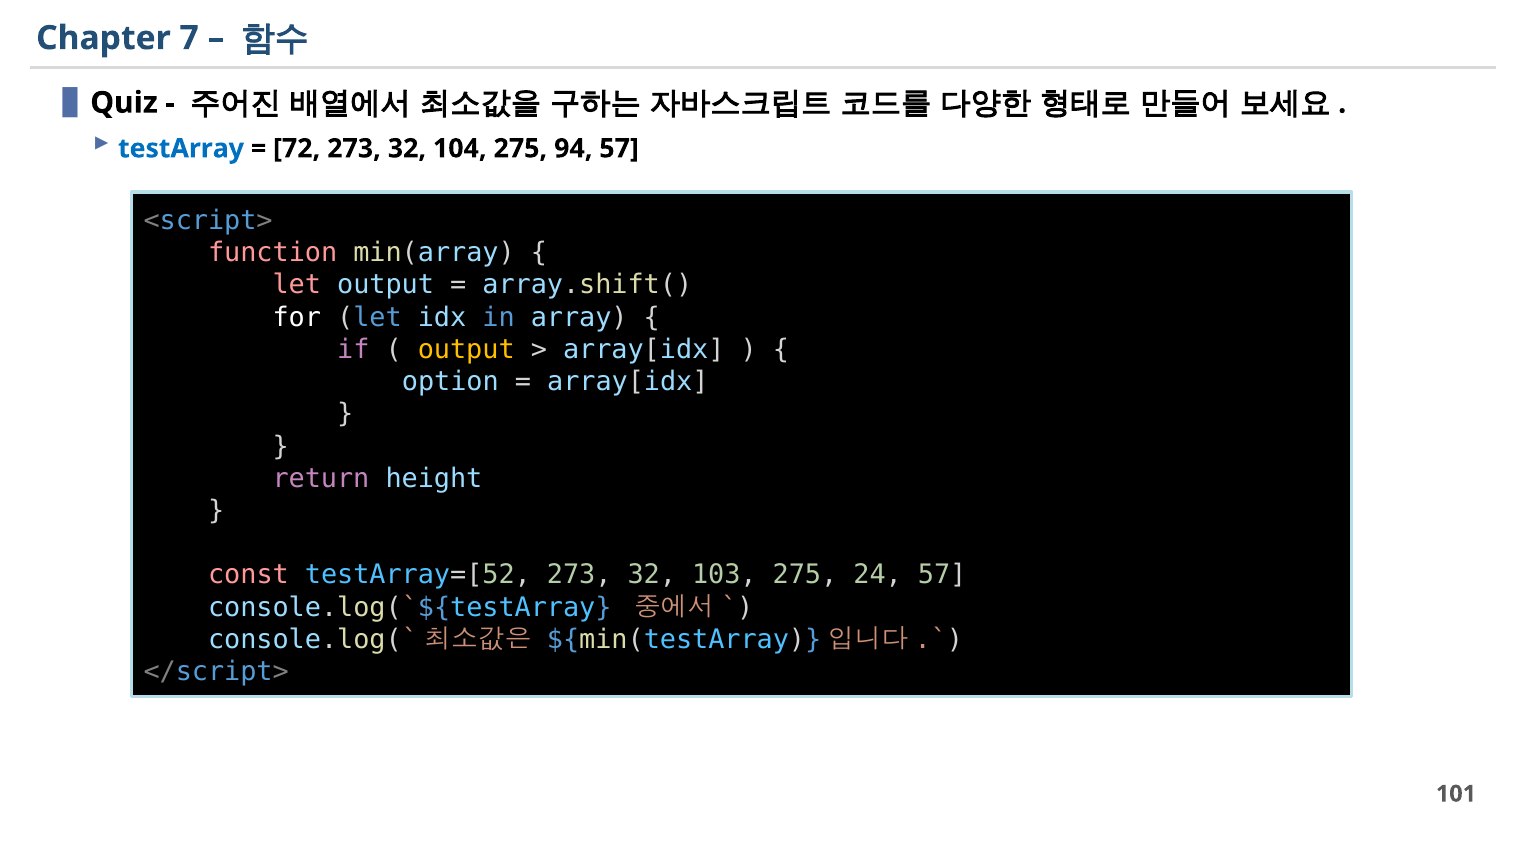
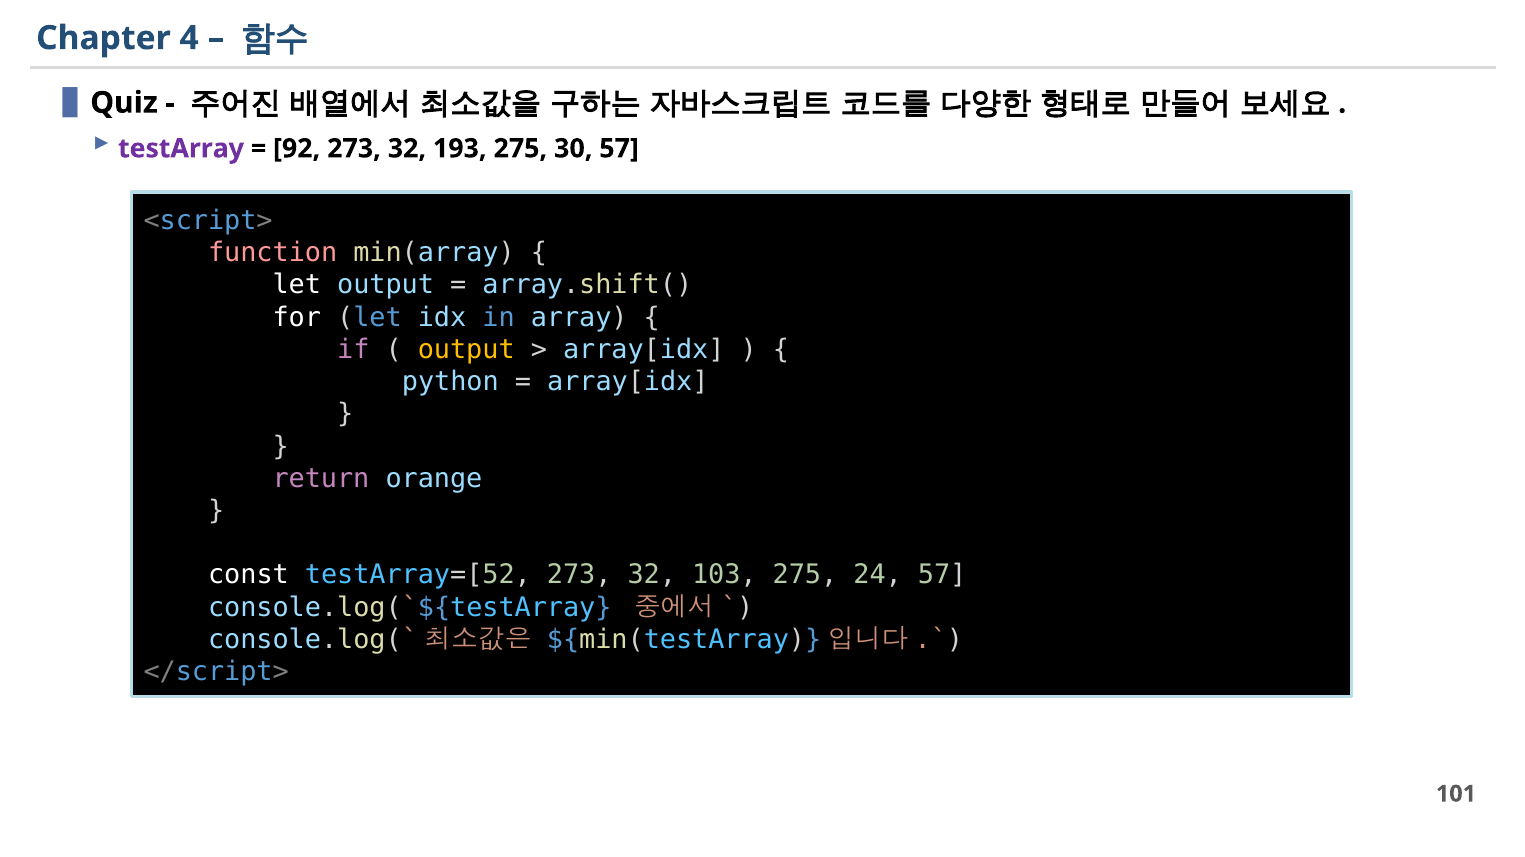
7: 7 -> 4 (189, 38)
testArray colour: blue -> purple (181, 149)
72: 72 -> 92 (297, 149)
104: 104 -> 193 (460, 149)
94: 94 -> 30 (573, 149)
let colour: pink -> white (297, 285)
option: option -> python (450, 382)
height: height -> orange (434, 479)
const colour: pink -> white (248, 576)
